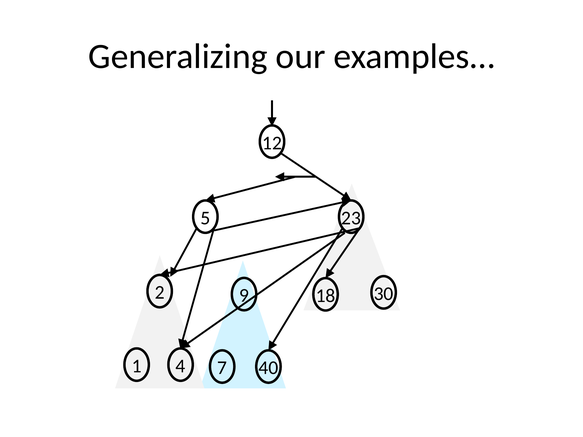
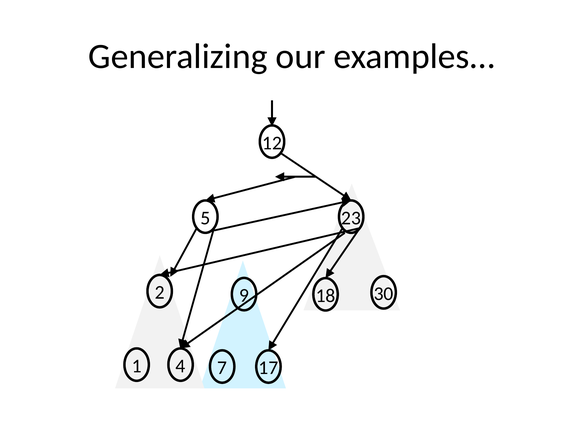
40: 40 -> 17 (268, 368)
